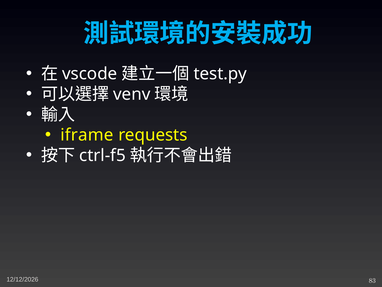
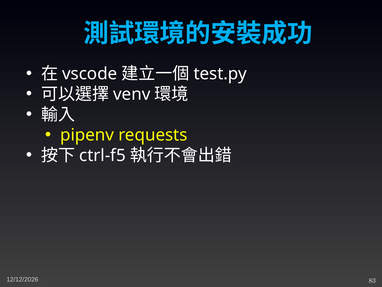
iframe: iframe -> pipenv (87, 135)
